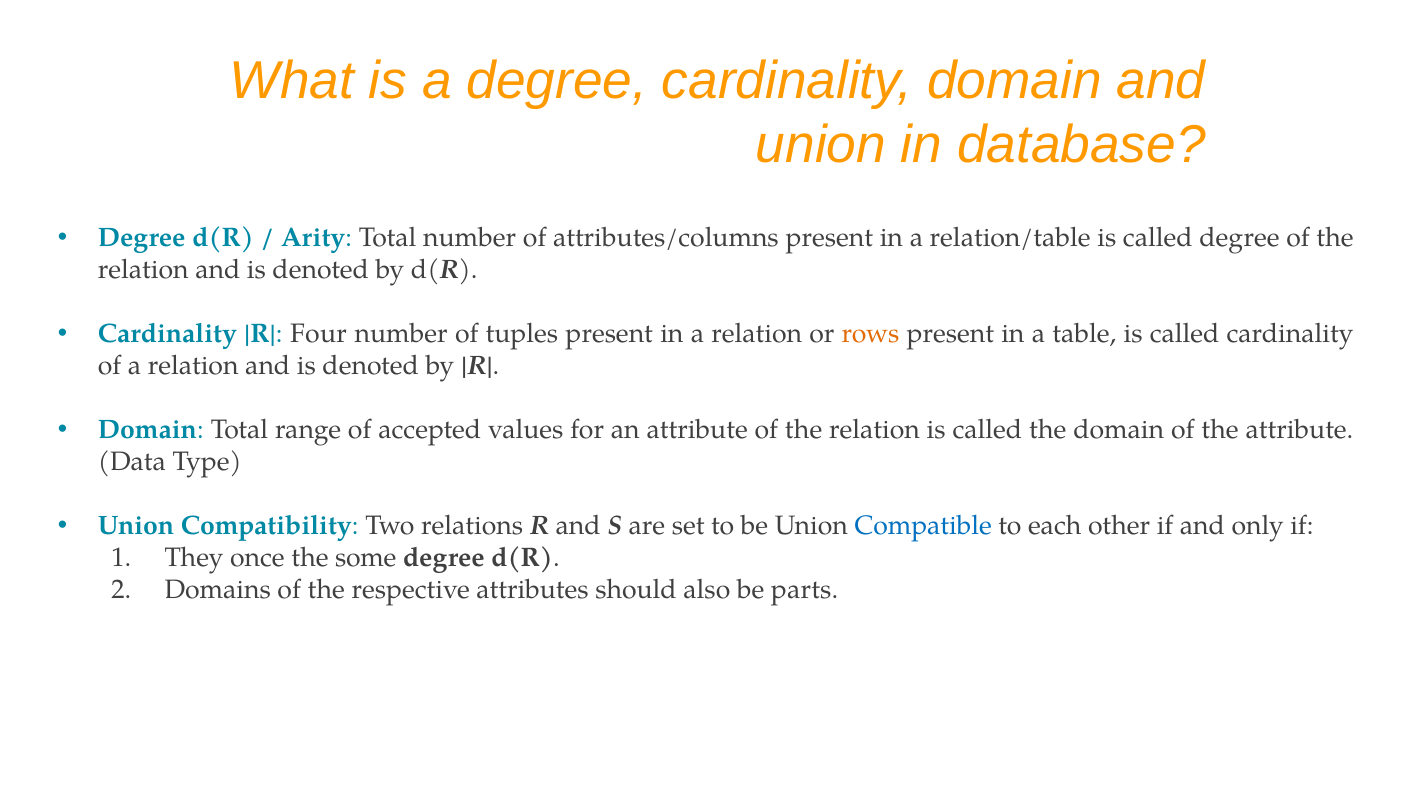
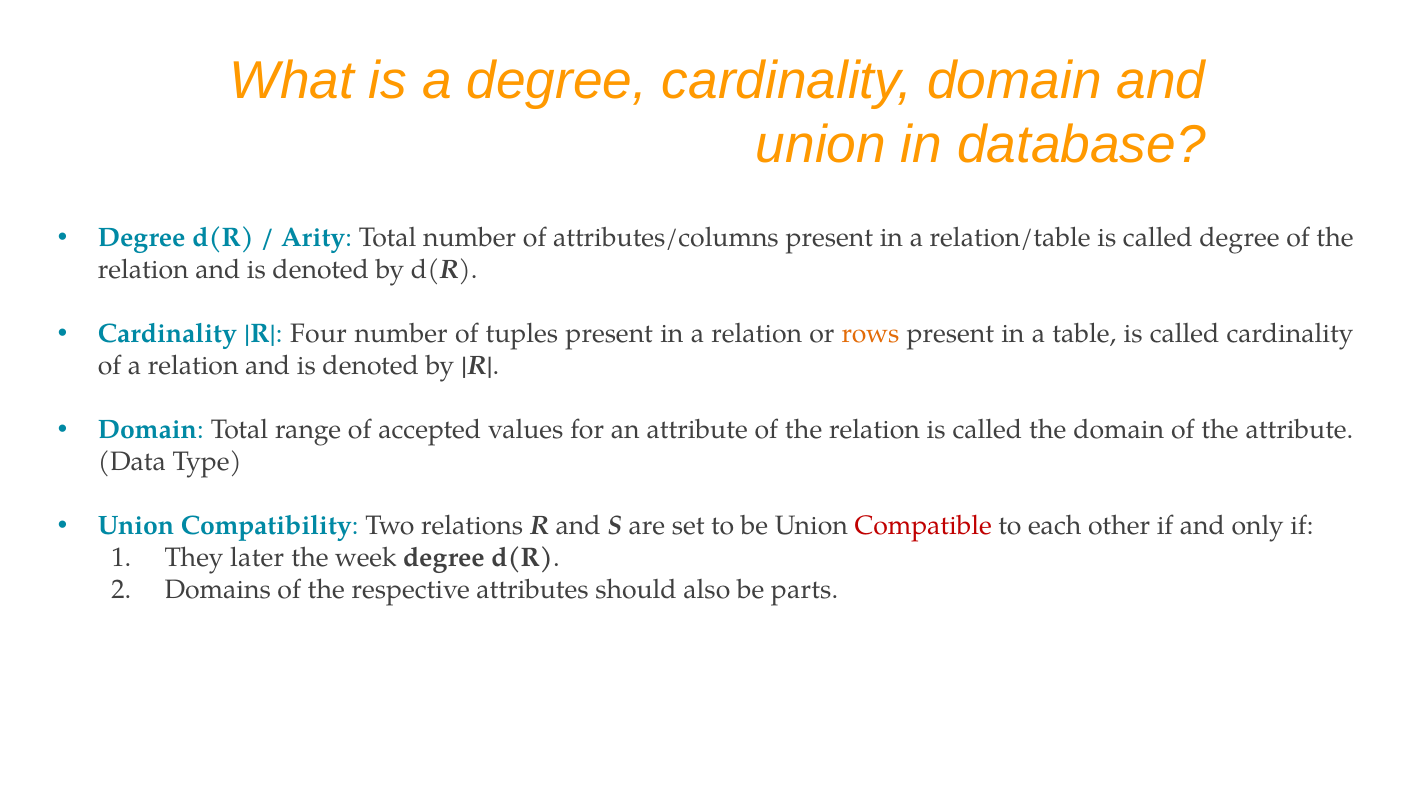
Compatible colour: blue -> red (923, 526)
once: once -> later (257, 558)
some: some -> week (366, 558)
